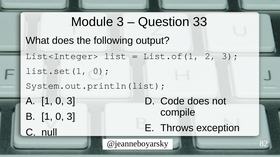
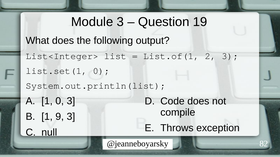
33: 33 -> 19 (200, 22)
0: 0 -> 9 (60, 117)
